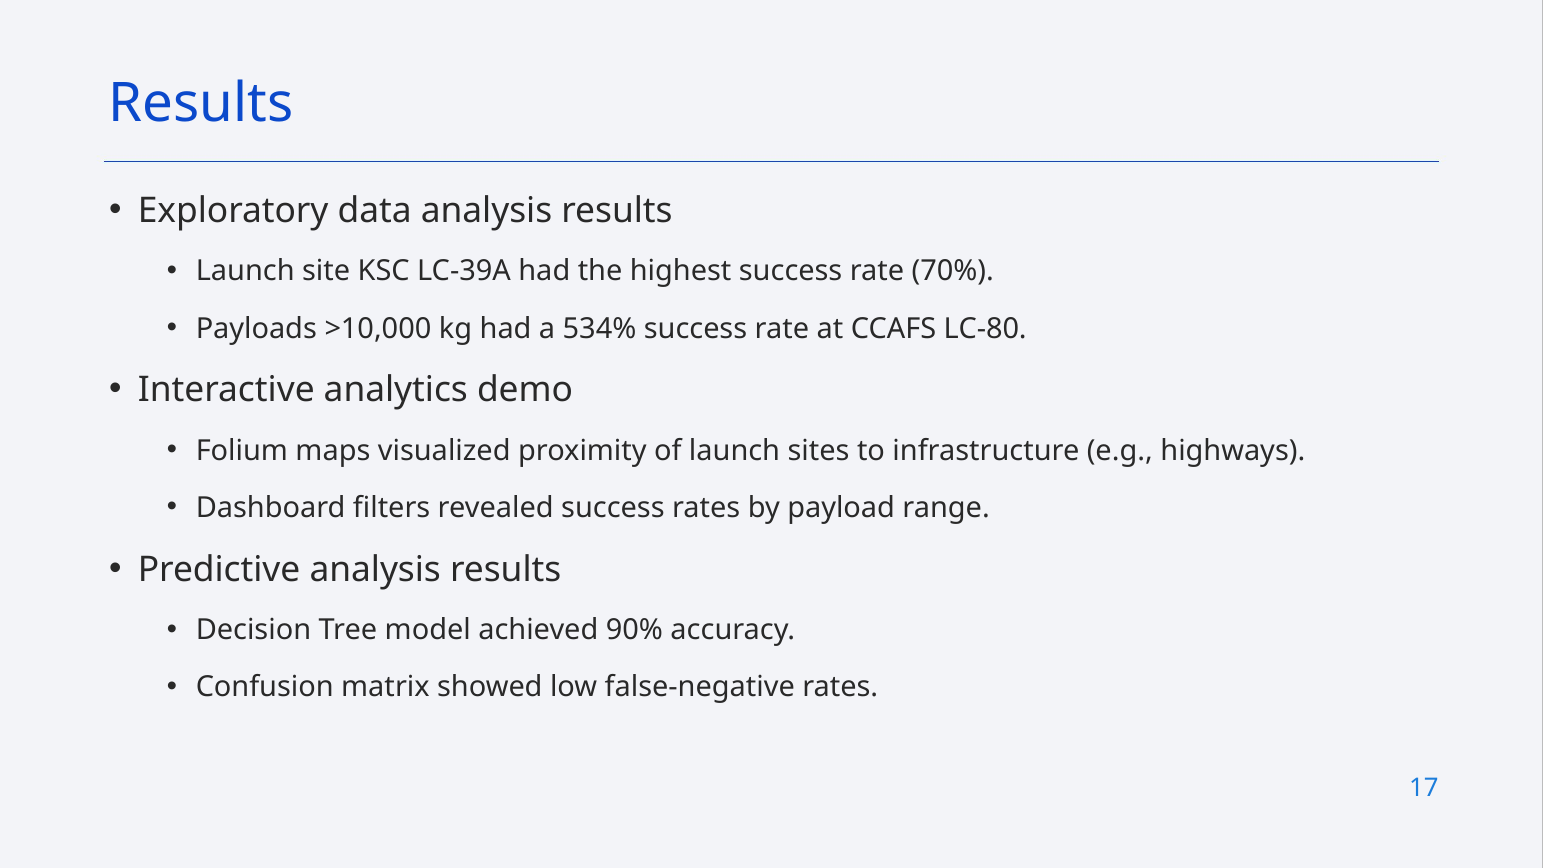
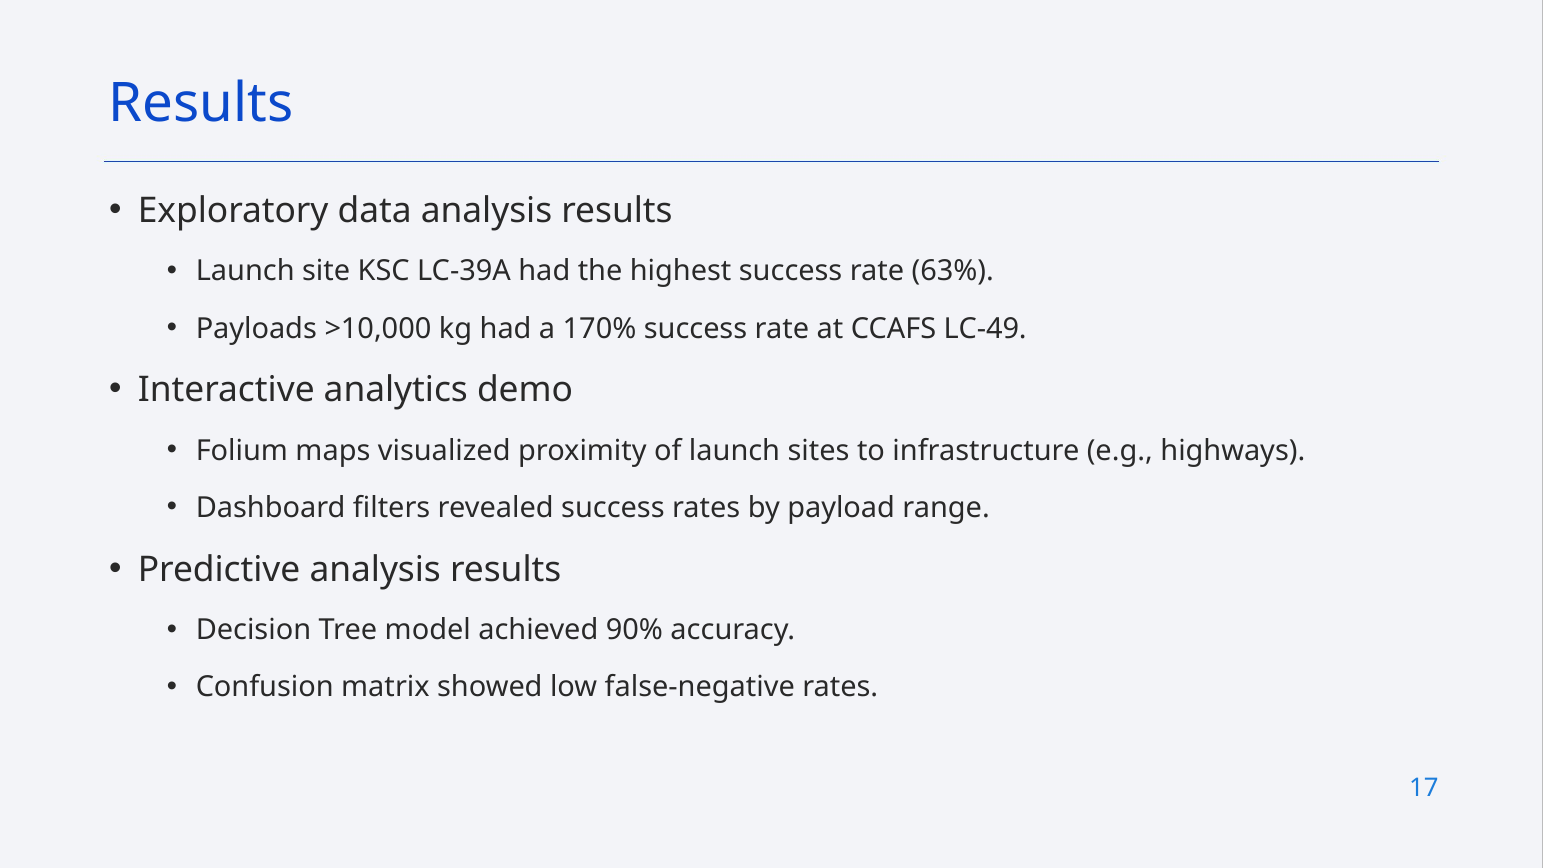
70%: 70% -> 63% (953, 271)
534%: 534% -> 170% (600, 329)
LC-80: LC-80 -> LC-49 (985, 329)
